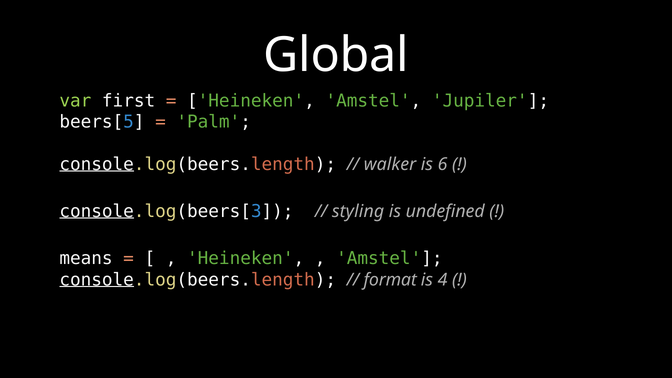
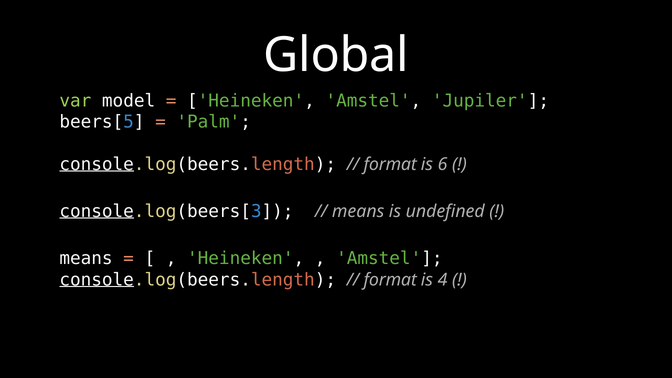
first: first -> model (129, 101)
walker: walker -> format (390, 165)
styling: styling -> means (358, 212)
